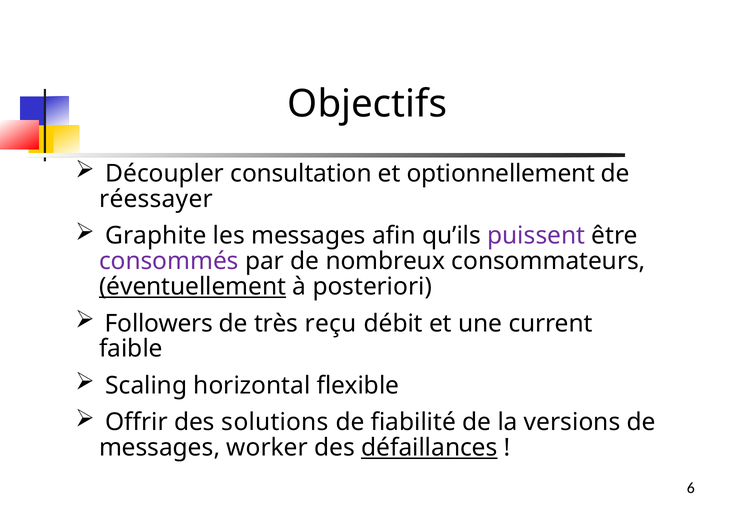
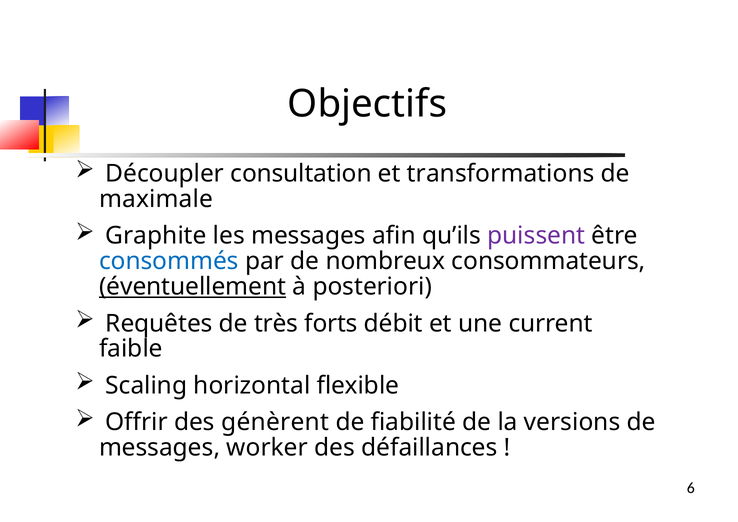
optionnellement: optionnellement -> transformations (501, 174)
réessayer: réessayer -> maximale (156, 199)
consommés colour: purple -> blue (169, 261)
Followers: Followers -> Requêtes (159, 323)
reçu: reçu -> forts (331, 323)
solutions: solutions -> génèrent (275, 422)
défaillances underline: present -> none (429, 448)
